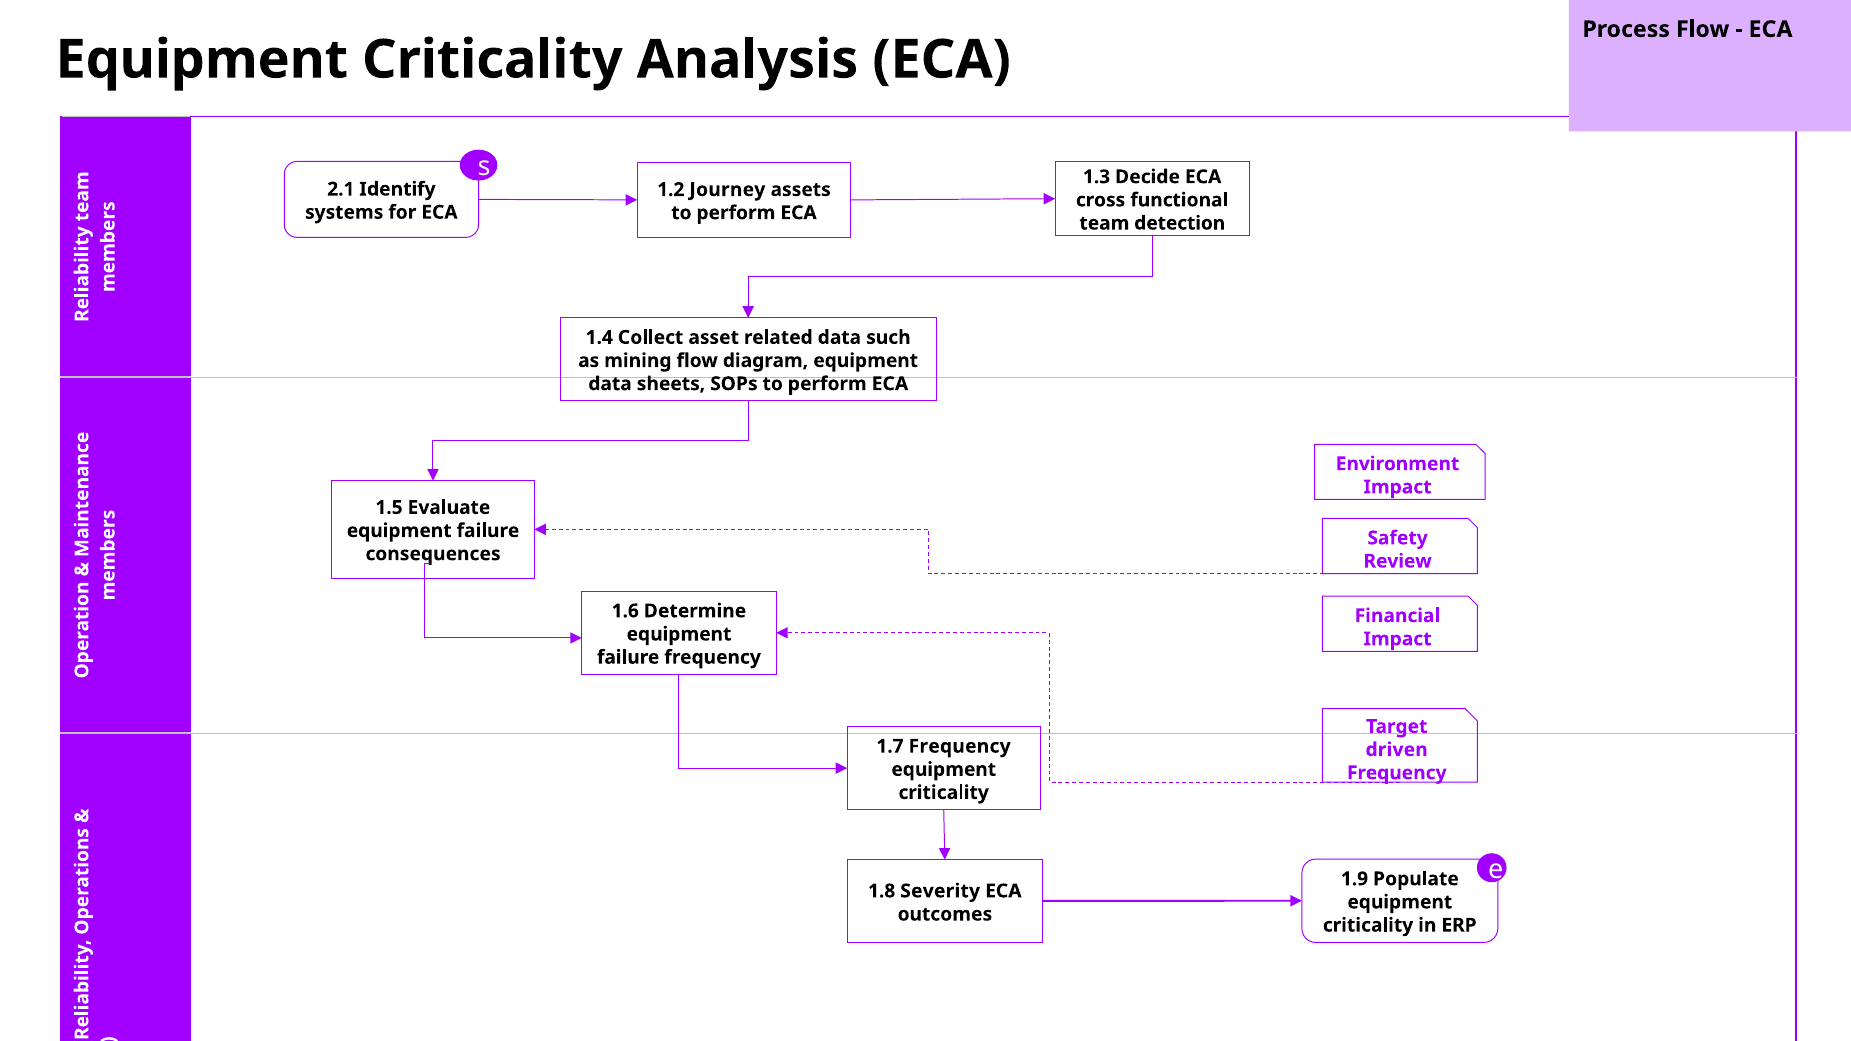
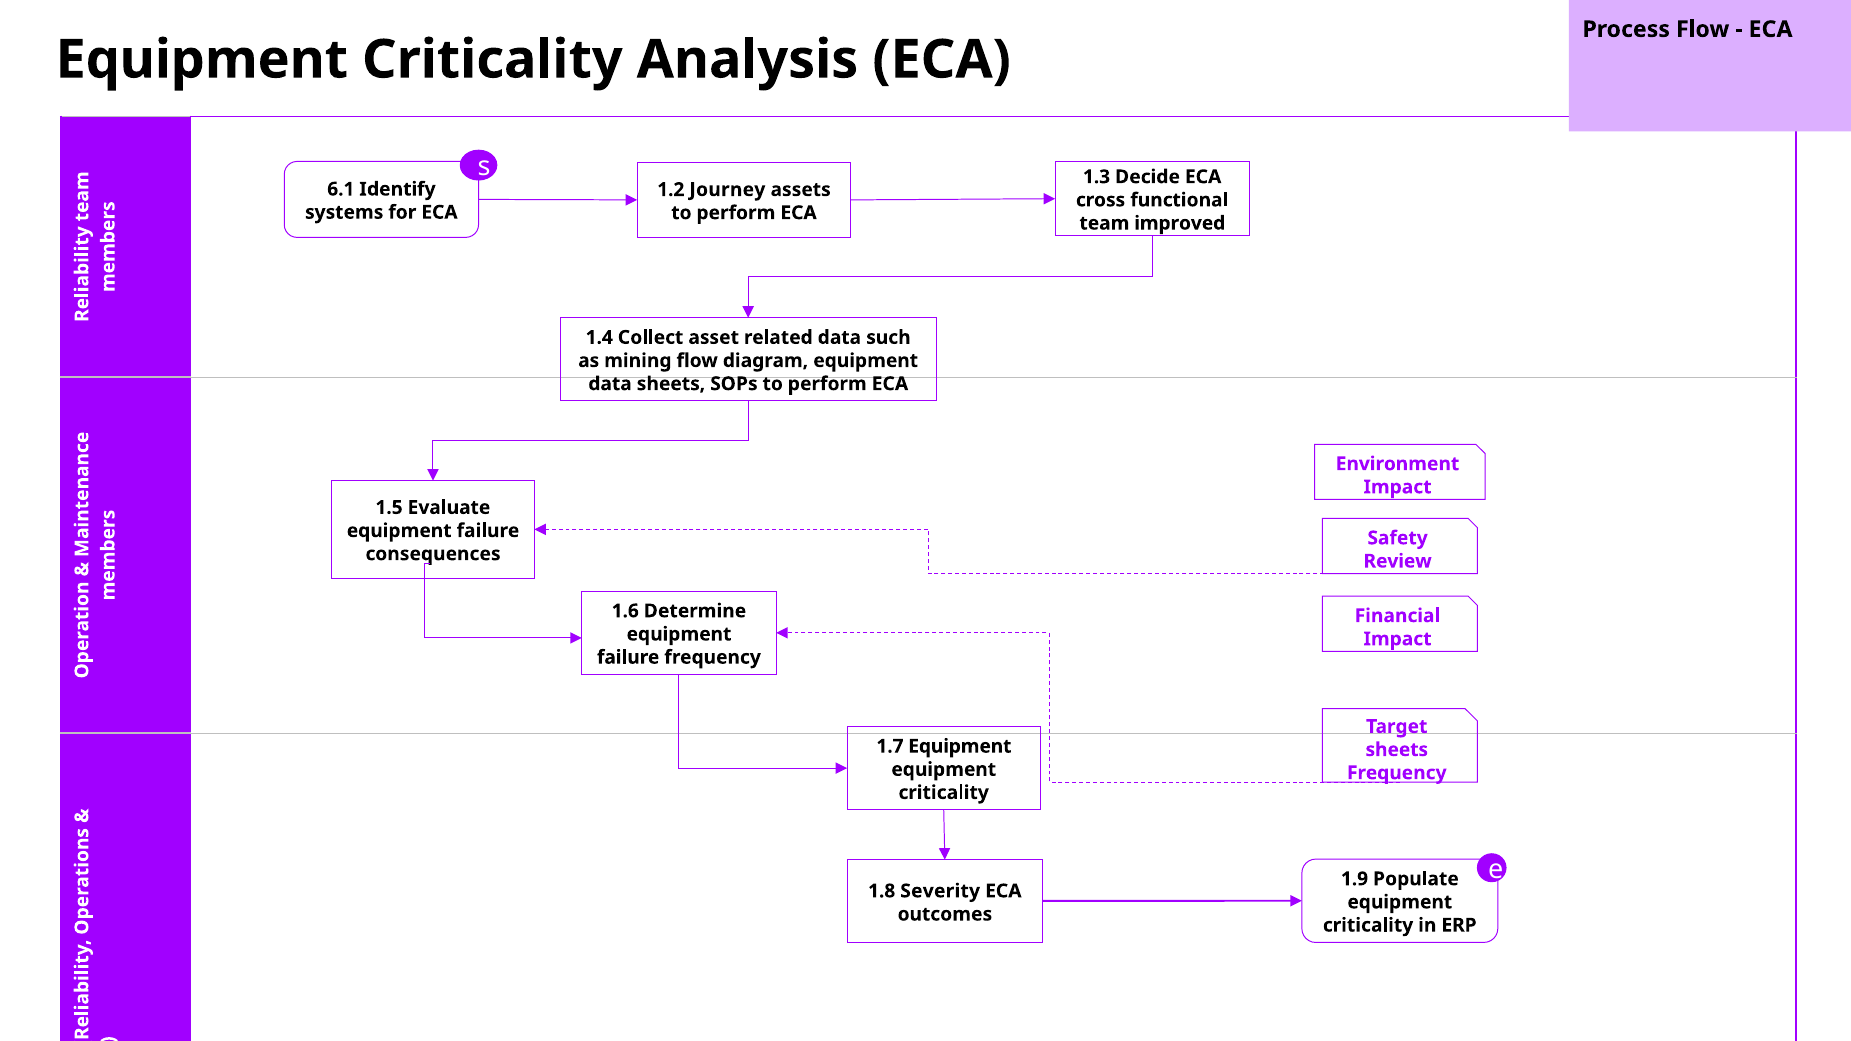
2.1: 2.1 -> 6.1 (341, 189)
detection: detection -> improved (1180, 223)
1.7 Frequency: Frequency -> Equipment (960, 746)
driven: driven -> sheets (1397, 750)
